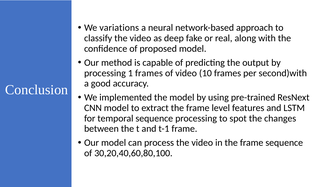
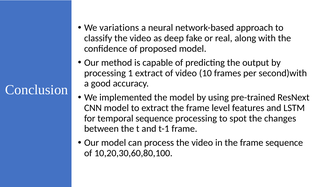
1 frames: frames -> extract (149, 73)
30,20,40,60,80,100: 30,20,40,60,80,100 -> 10,20,30,60,80,100 (133, 153)
